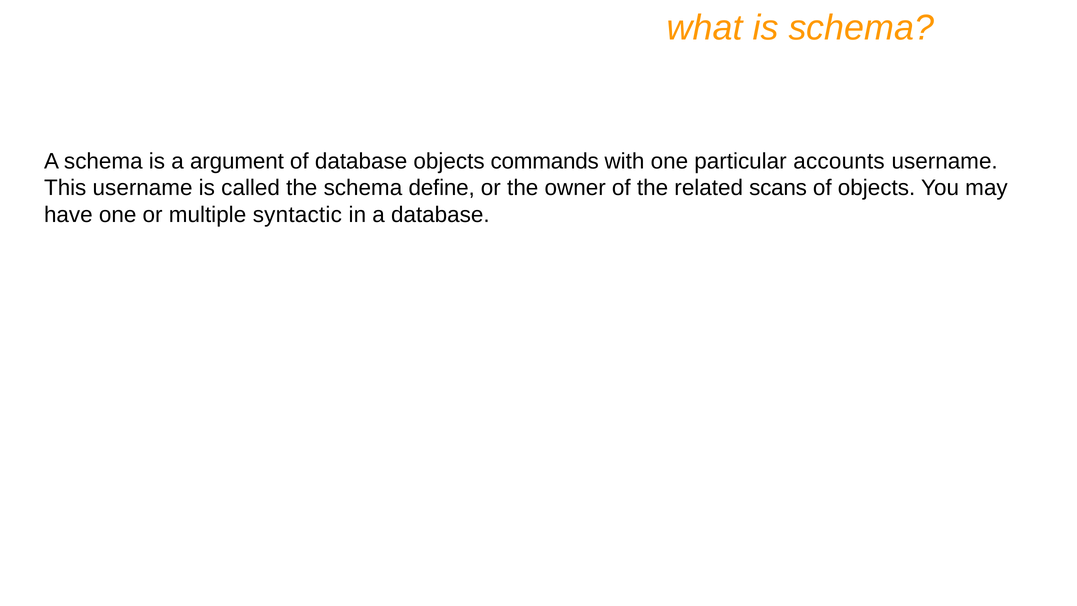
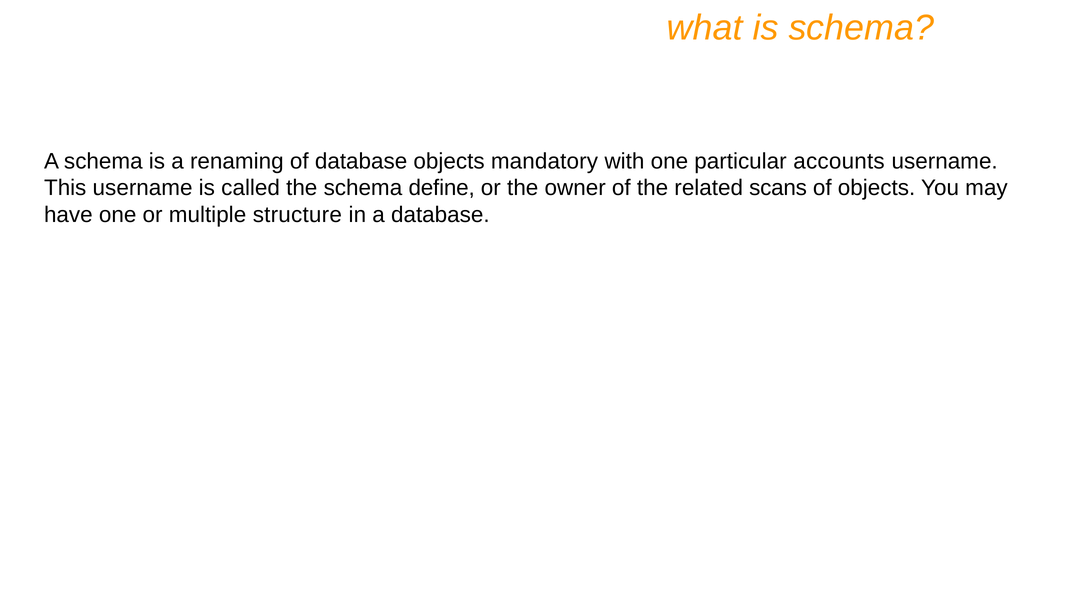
argument: argument -> renaming (237, 161)
commands: commands -> mandatory (544, 161)
syntactic: syntactic -> structure (297, 215)
